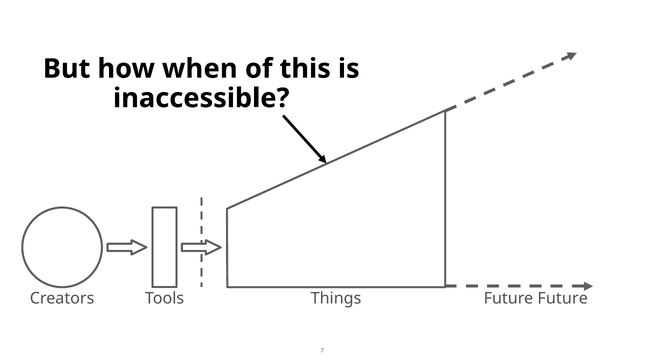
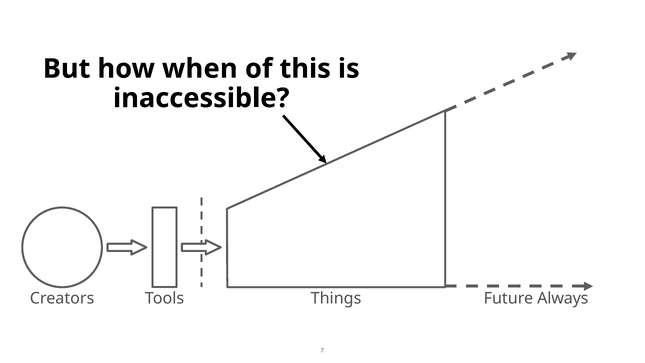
Future Future: Future -> Always (563, 298)
